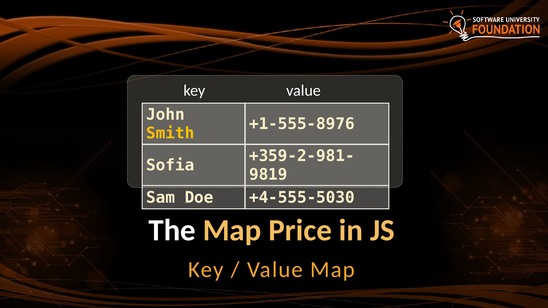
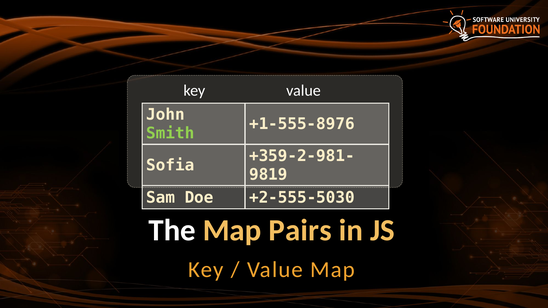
Smith colour: yellow -> light green (170, 133)
+4-555-5030: +4-555-5030 -> +2-555-5030 (302, 198)
Price: Price -> Pairs (300, 231)
